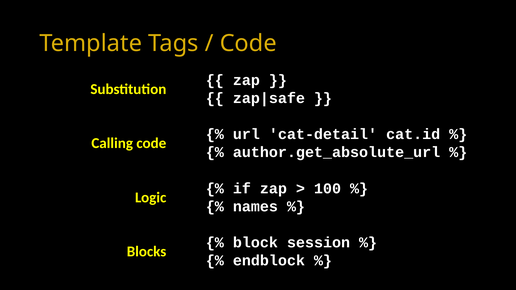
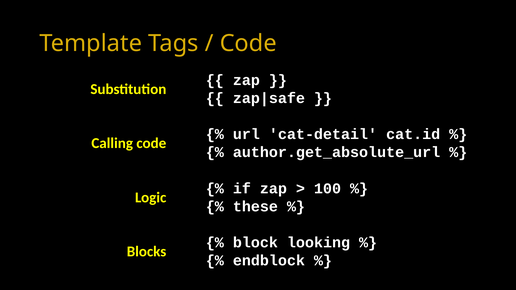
names: names -> these (255, 207)
session: session -> looking (319, 243)
